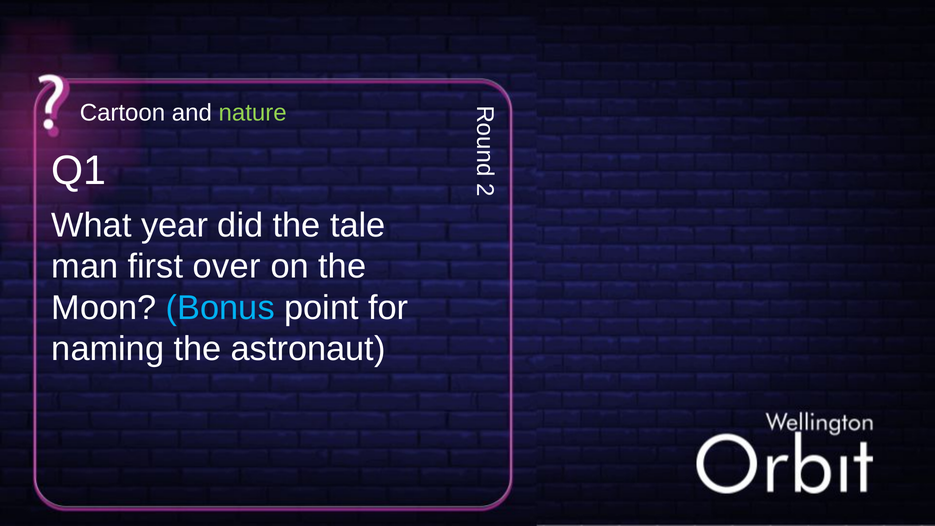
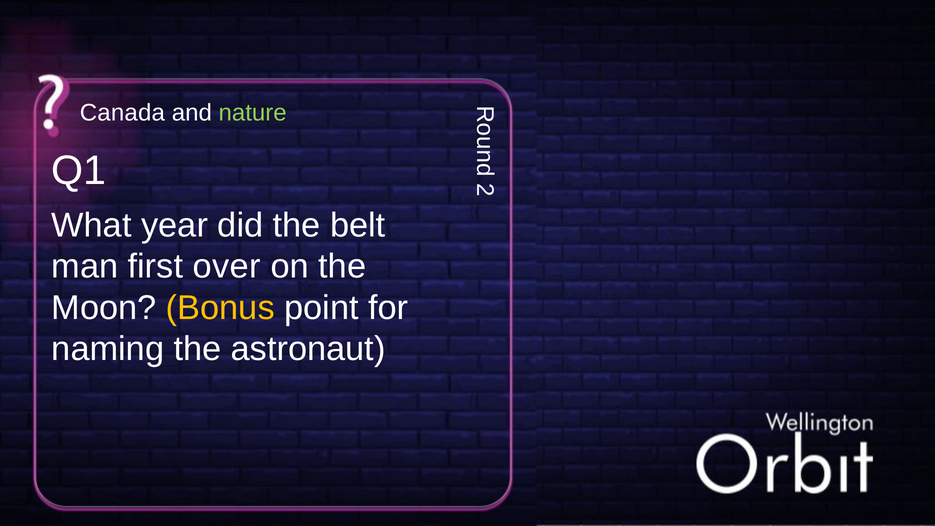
Cartoon: Cartoon -> Canada (122, 113)
tale: tale -> belt (358, 225)
Bonus colour: light blue -> yellow (220, 308)
